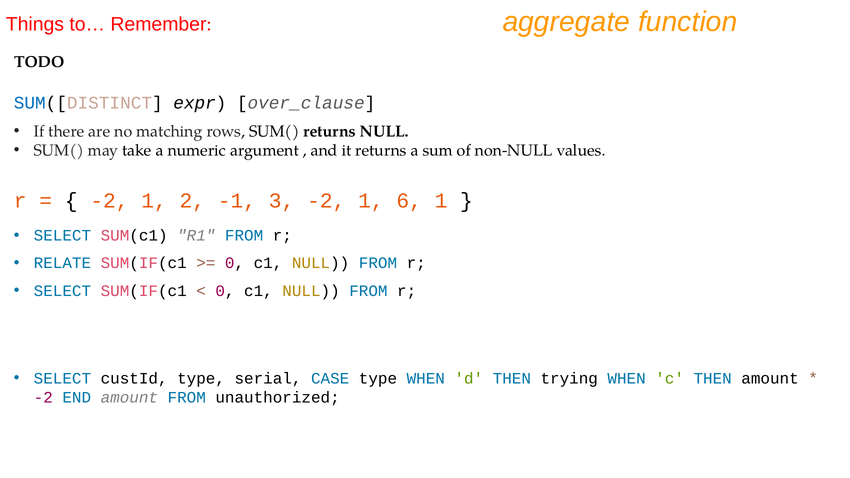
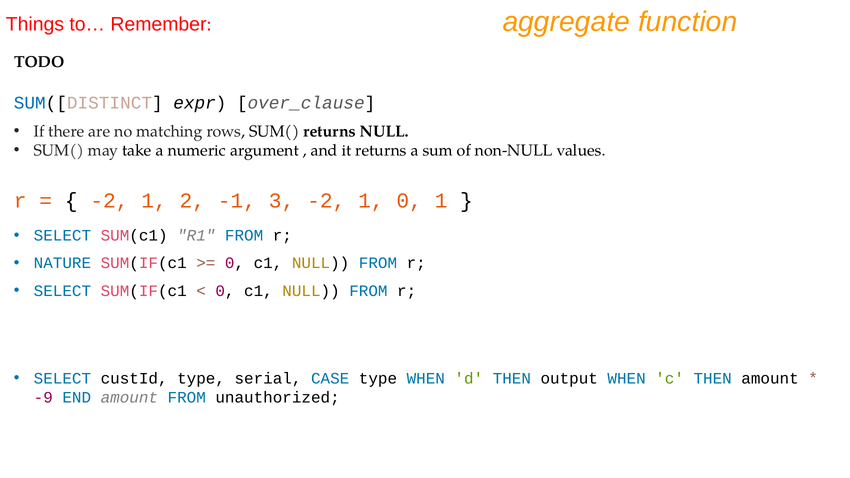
1 6: 6 -> 0 (409, 201)
RELATE: RELATE -> NATURE (62, 263)
trying: trying -> output (569, 378)
-2: -2 -> -9 (43, 398)
